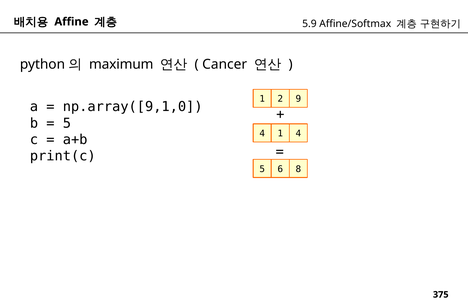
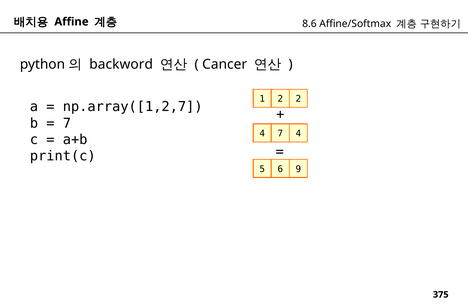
5.9: 5.9 -> 8.6 (309, 24)
maximum: maximum -> backword (121, 64)
2 9: 9 -> 2 (298, 99)
np.array([9,1,0: np.array([9,1,0 -> np.array([1,2,7 (133, 107)
5: 5 -> 7 (67, 123)
4 1: 1 -> 7 (280, 134)
8: 8 -> 9 (298, 169)
